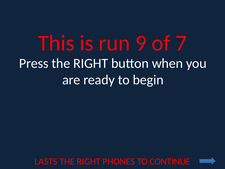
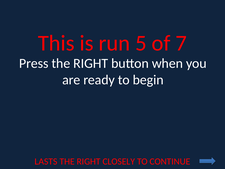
9: 9 -> 5 (141, 43)
PHONES: PHONES -> CLOSELY (119, 161)
